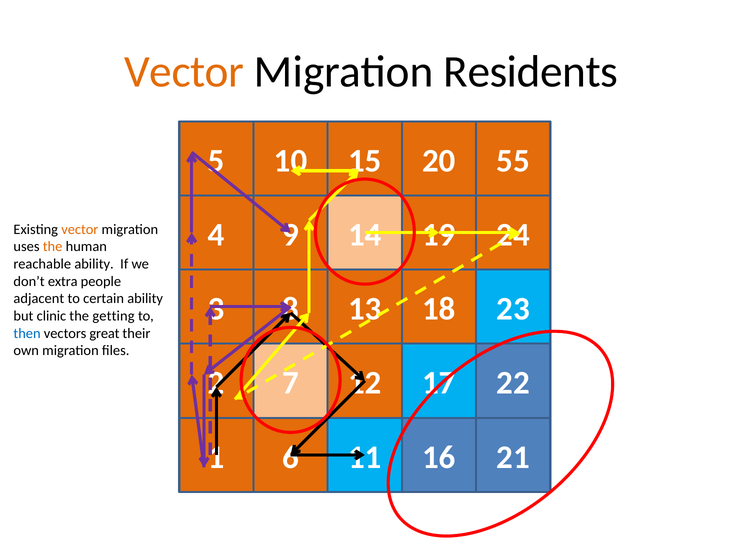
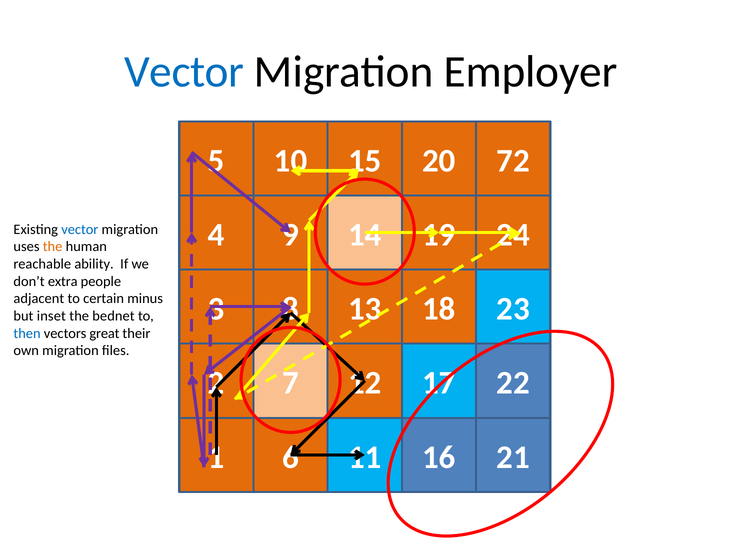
Vector colour: orange -> blue (184, 72)
Residents: Residents -> Employer (531, 72)
55: 55 -> 72 (513, 161)
vector colour: orange -> blue (80, 230)
certain ability: ability -> minus (145, 299)
clinic: clinic -> inset (51, 316)
getting: getting -> bednet (114, 316)
